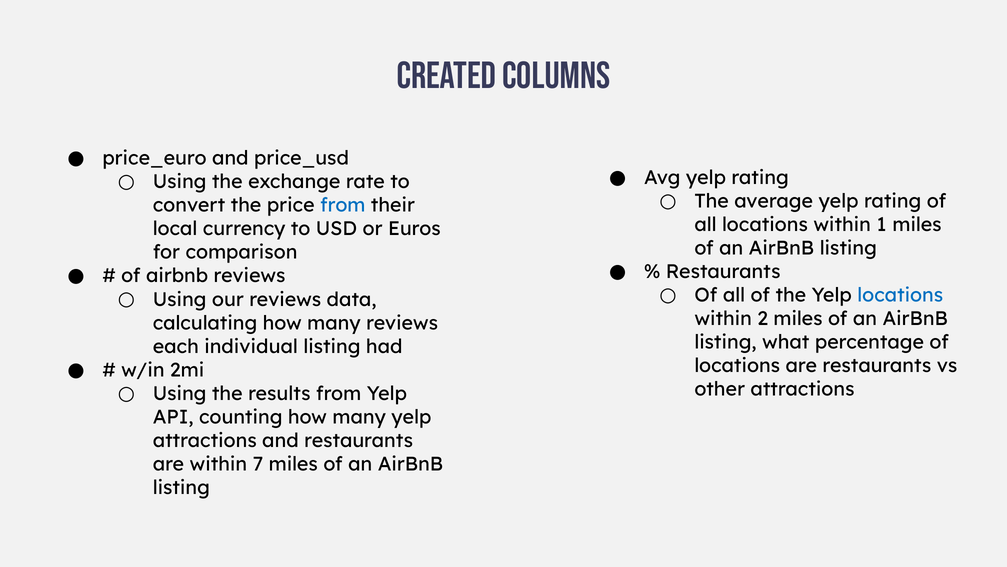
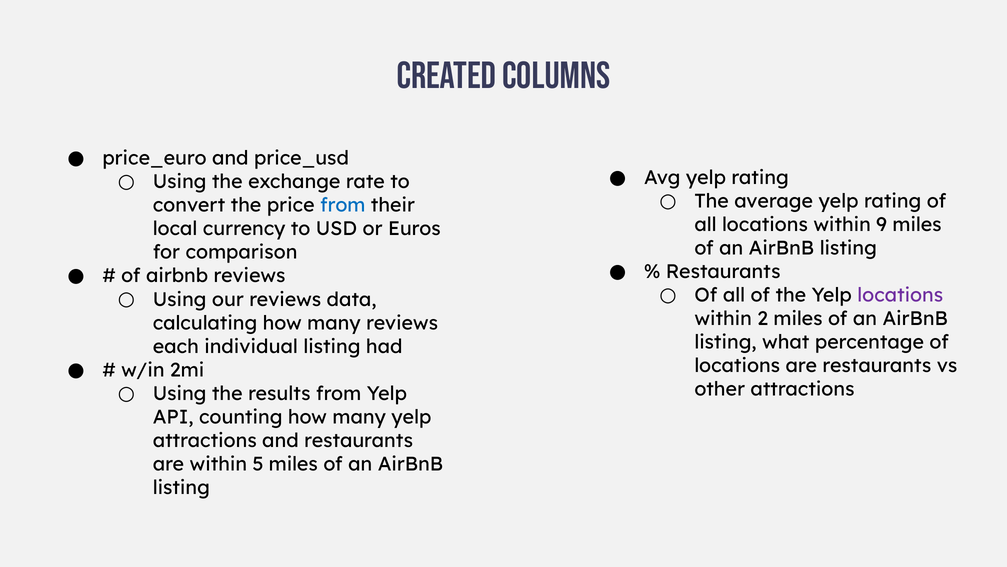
1: 1 -> 9 (882, 225)
locations colour: blue -> purple (900, 295)
7: 7 -> 5 (258, 464)
